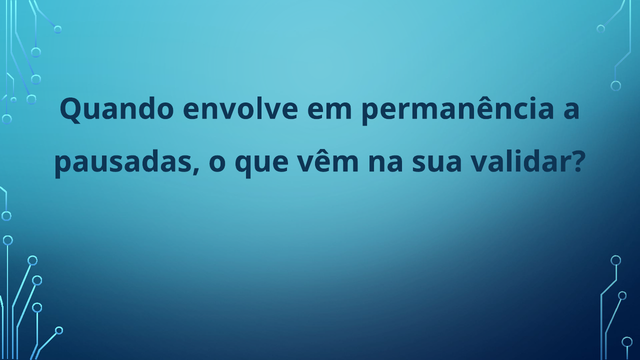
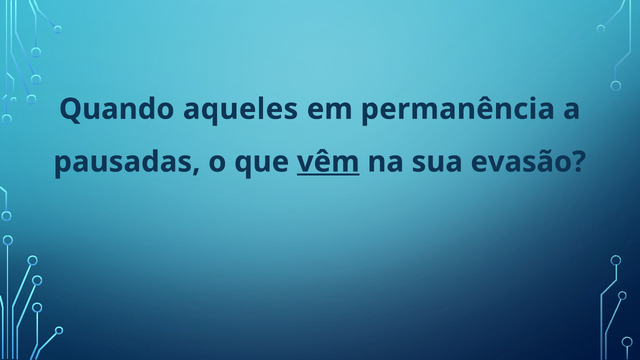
envolve: envolve -> aqueles (241, 109)
vêm underline: none -> present (328, 162)
validar: validar -> evasão (528, 162)
